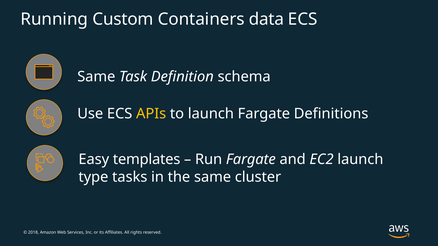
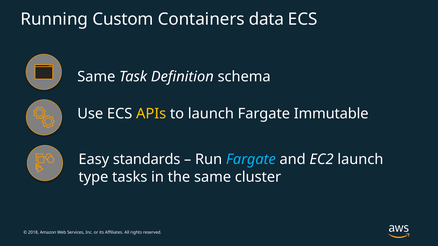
Definitions: Definitions -> Immutable (331, 114)
templates: templates -> standards (147, 160)
Fargate colour: white -> light blue (251, 160)
